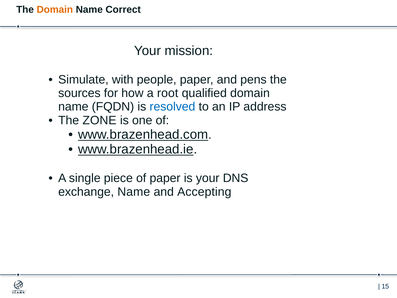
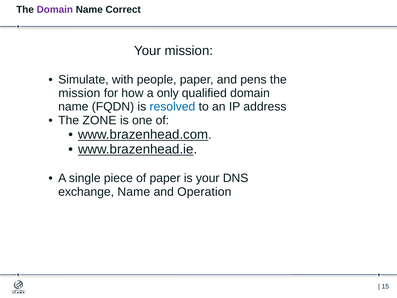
Domain colour: orange -> purple (55, 10)
sources: sources -> mission (79, 93)
root: root -> only (168, 93)
Accepting: Accepting -> Operation (204, 192)
